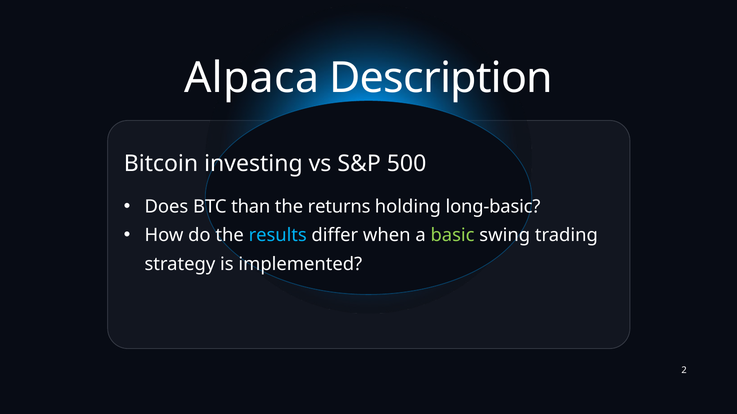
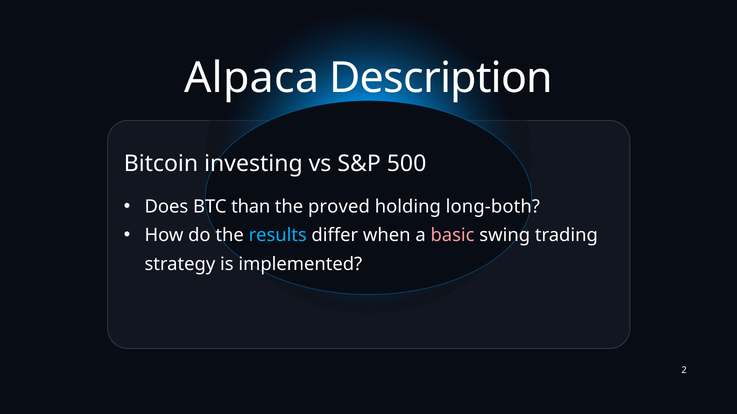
returns: returns -> proved (339, 207)
long-basic: long-basic -> long-both (493, 207)
basic colour: light green -> pink (453, 236)
